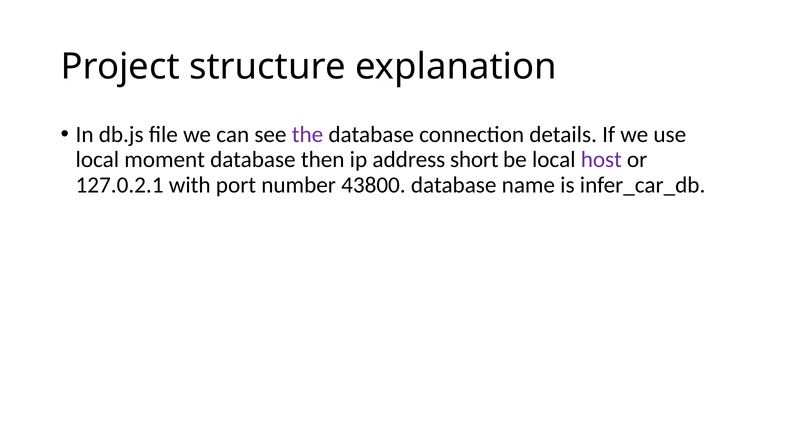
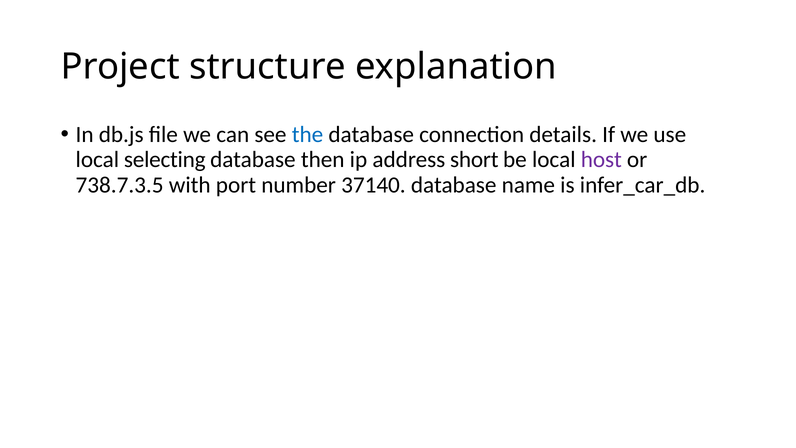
the colour: purple -> blue (308, 135)
moment: moment -> selecting (165, 160)
127.0.2.1: 127.0.2.1 -> 738.7.3.5 (120, 185)
43800: 43800 -> 37140 (373, 185)
